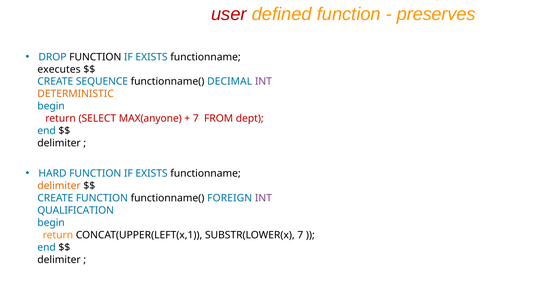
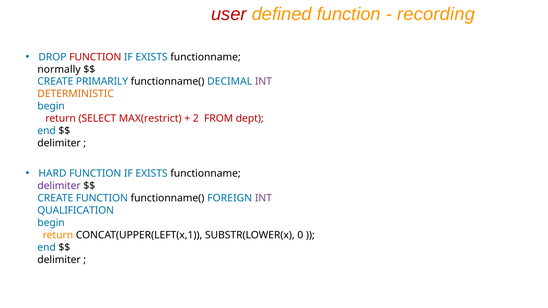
preserves: preserves -> recording (436, 14)
FUNCTION colour: black -> red (95, 57)
executes: executes -> normally (59, 69)
SEQUENCE: SEQUENCE -> PRIMARILY (102, 82)
MAX(anyone: MAX(anyone -> MAX(restrict (150, 119)
7: 7 -> 2 (196, 119)
delimiter colour: orange -> purple (59, 186)
SUBSTR(LOWER(x 7: 7 -> 0 (300, 235)
